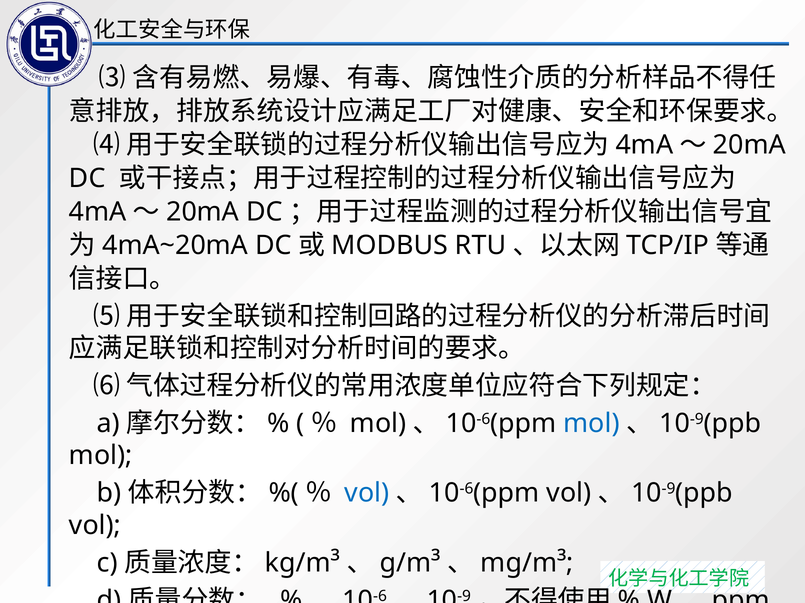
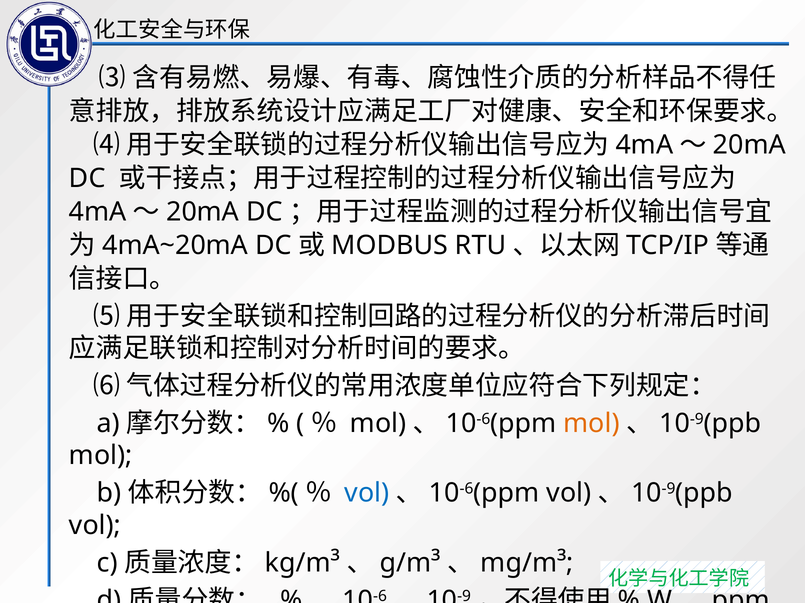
mol colour: blue -> orange (592, 424)
